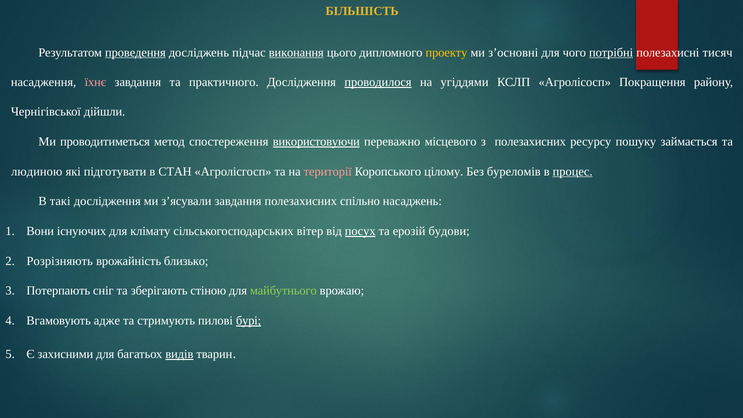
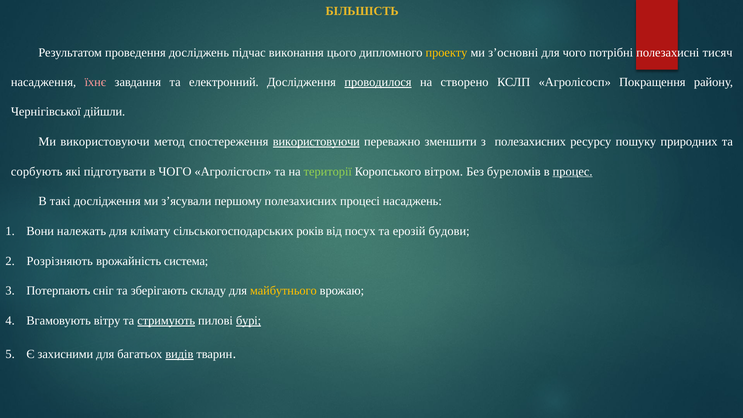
проведення underline: present -> none (135, 52)
виконання underline: present -> none (296, 52)
потрібні underline: present -> none (611, 52)
практичного: практичного -> електронний (224, 82)
угіддями: угіддями -> створено (465, 82)
Ми проводитиметься: проводитиметься -> використовуючи (105, 142)
місцевого: місцевого -> зменшити (451, 142)
займається: займається -> природних (689, 142)
людиною: людиною -> сорбують (37, 171)
в СТАН: СТАН -> ЧОГО (175, 171)
території colour: pink -> light green (328, 171)
цілому: цілому -> вітром (444, 171)
з’ясували завдання: завдання -> першому (238, 201)
спільно: спільно -> процесі (360, 201)
існуючих: існуючих -> належать (82, 231)
вітер: вітер -> років (310, 231)
посух underline: present -> none (360, 231)
близько: близько -> система (186, 261)
стіною: стіною -> складу (208, 291)
майбутнього colour: light green -> yellow (283, 291)
адже: адже -> вітру (107, 321)
стримують underline: none -> present (166, 321)
